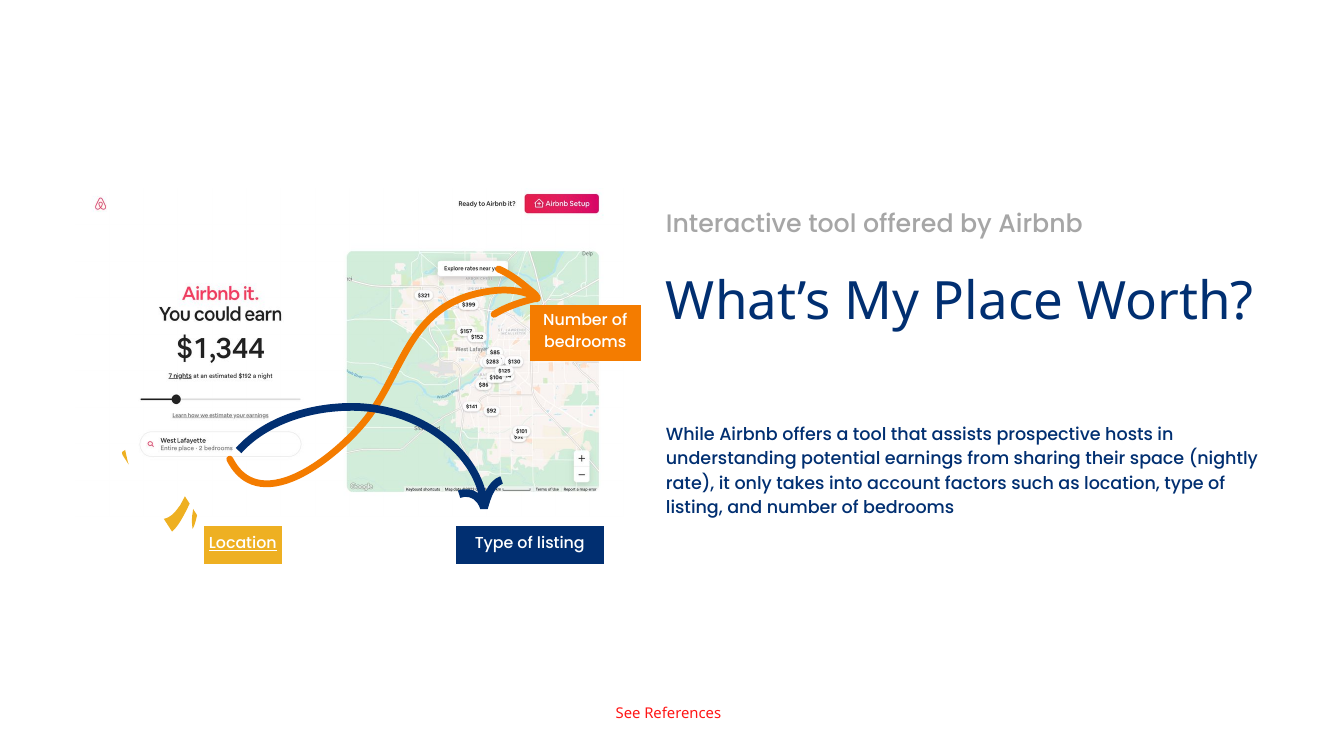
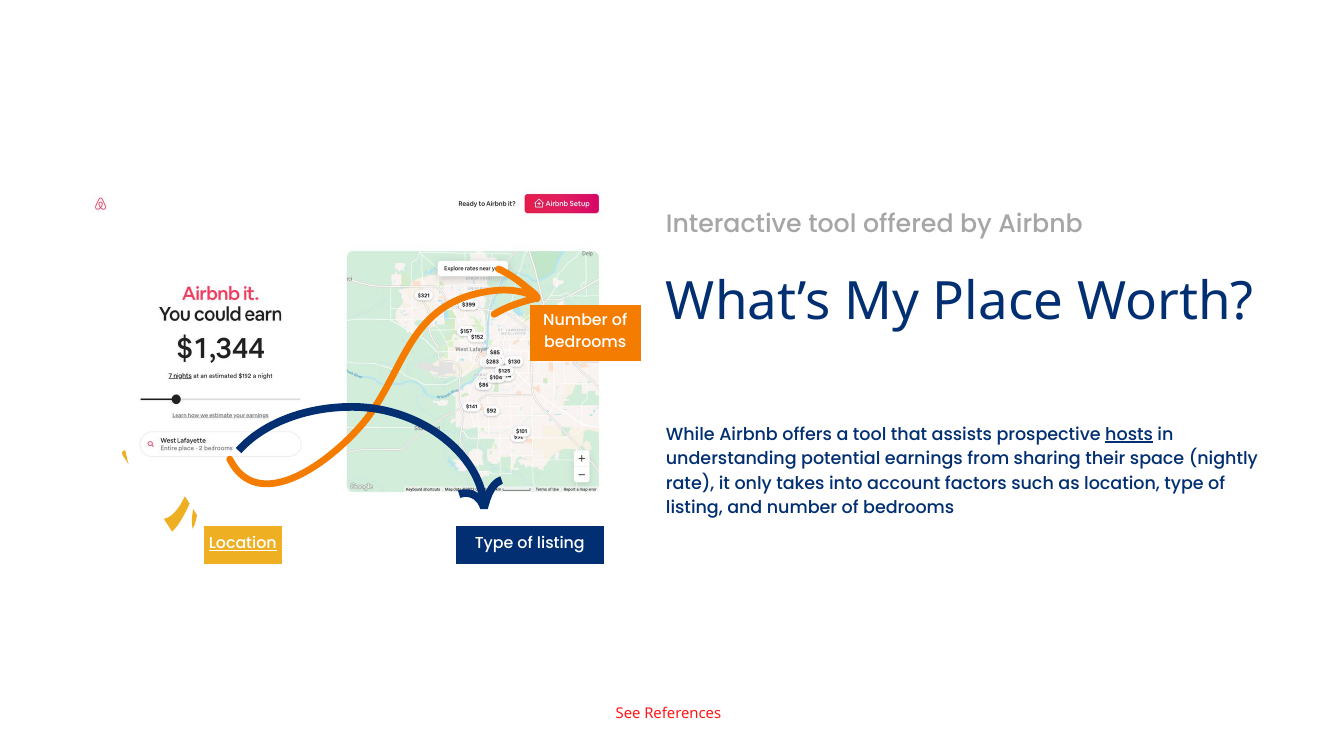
hosts underline: none -> present (1129, 434)
